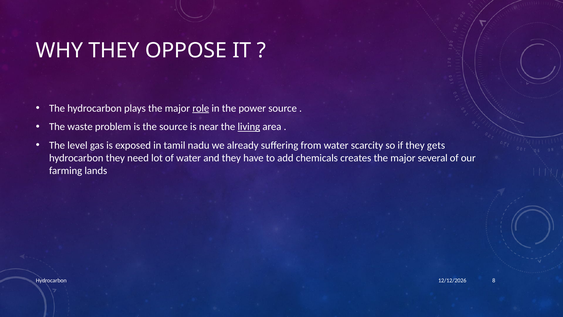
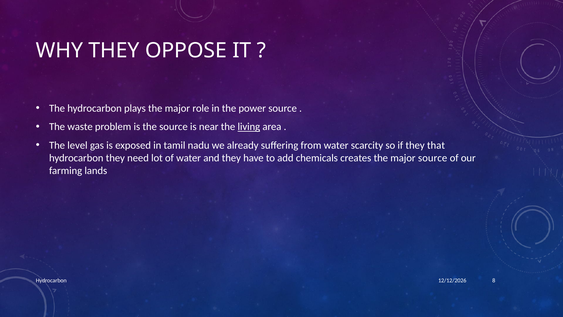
role underline: present -> none (201, 108)
gets: gets -> that (436, 145)
major several: several -> source (433, 158)
